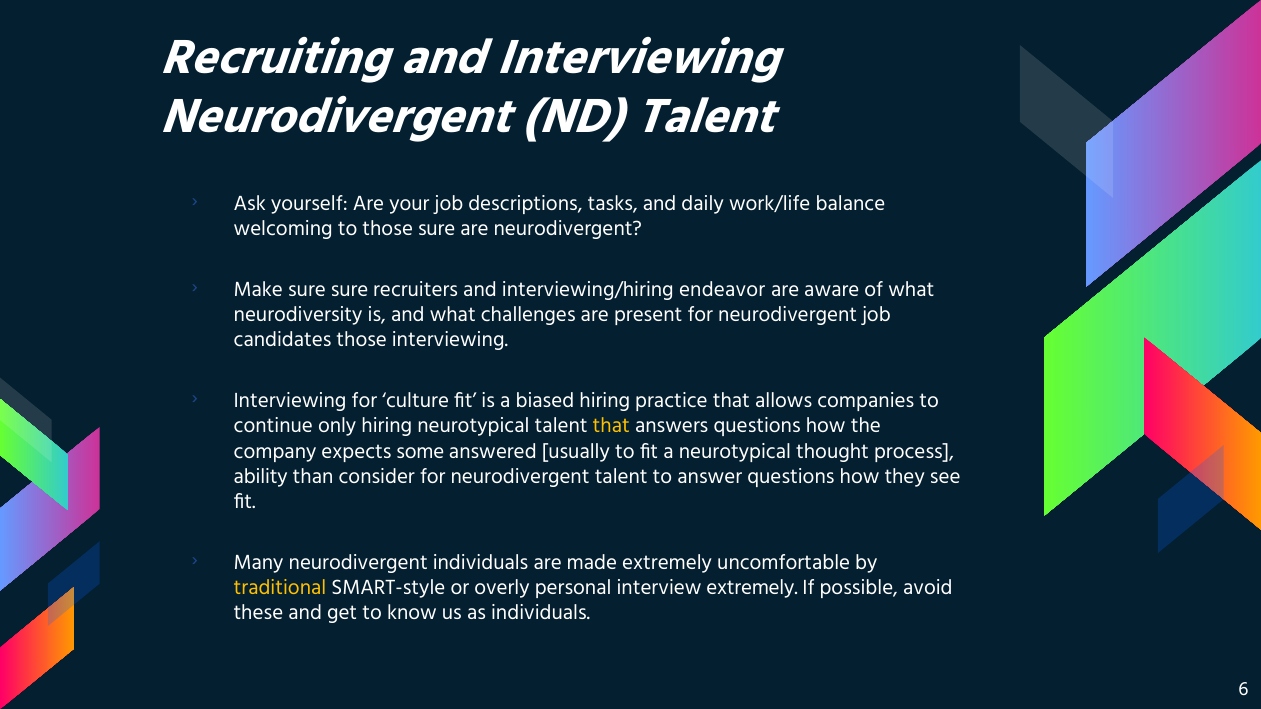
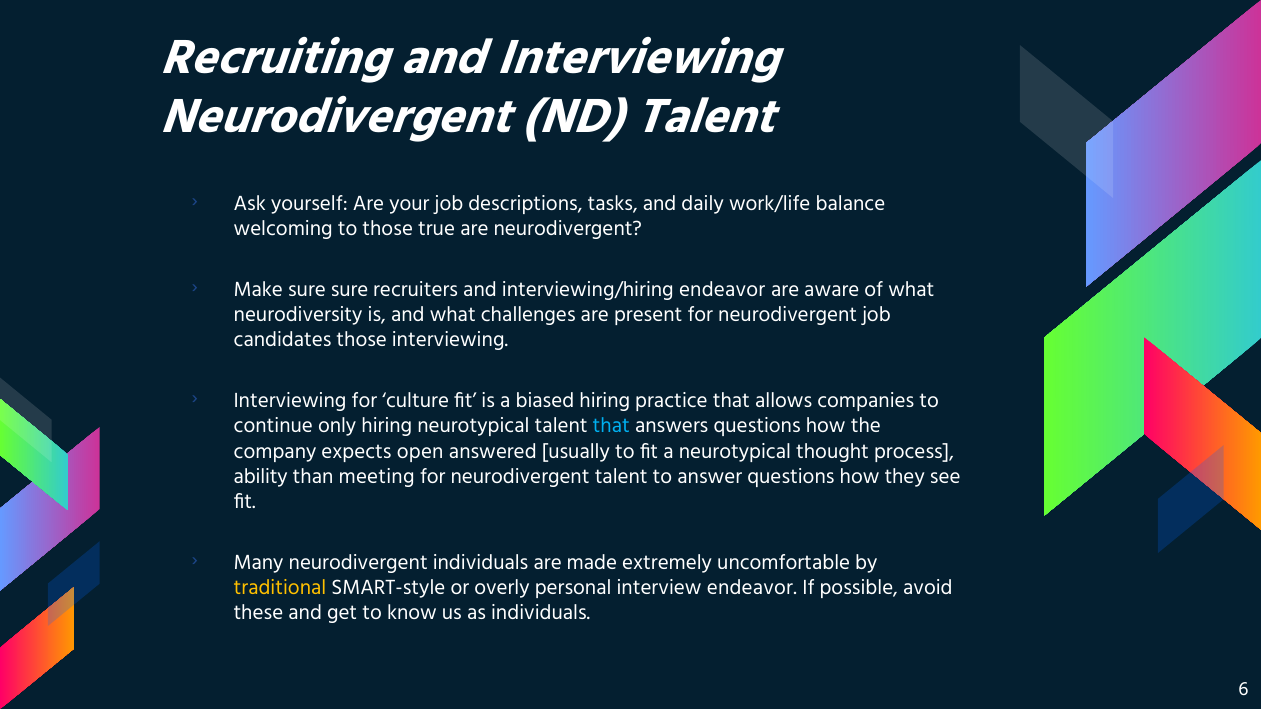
those sure: sure -> true (437, 228)
that colour: yellow -> light blue (611, 426)
some: some -> open (420, 451)
consider: consider -> meeting (377, 477)
interview extremely: extremely -> endeavor (752, 588)
